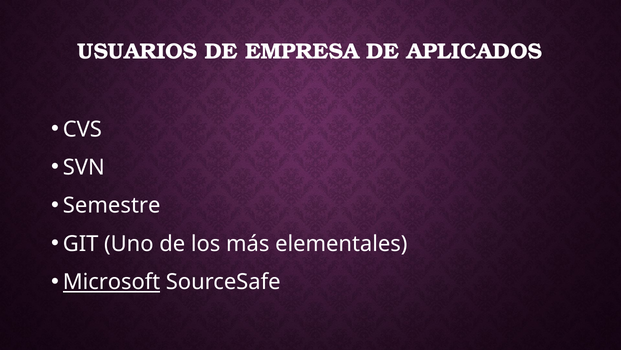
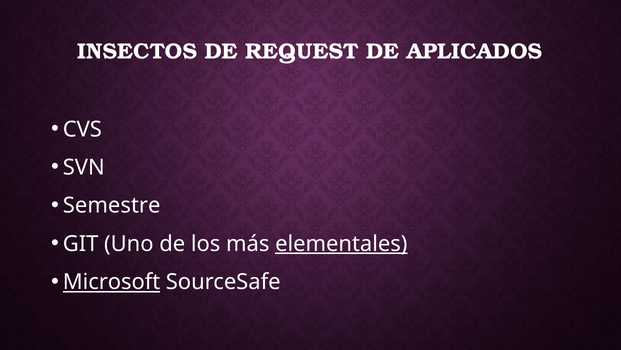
USUARIOS: USUARIOS -> INSECTOS (137, 51)
EMPRESA: EMPRESA -> REQUEST (302, 51)
elementales underline: none -> present (341, 243)
